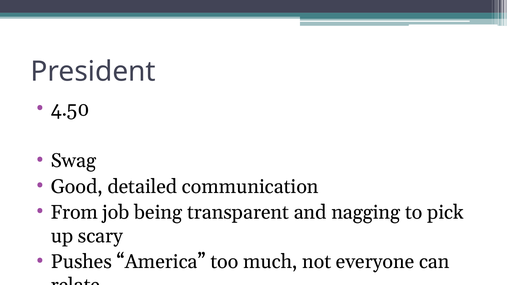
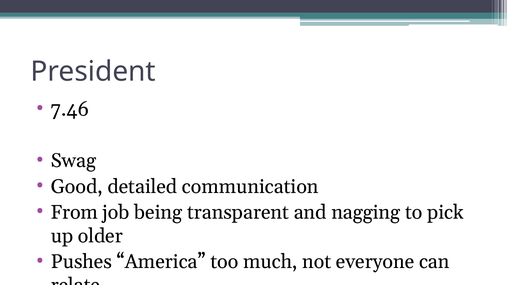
4.50: 4.50 -> 7.46 (70, 109)
scary: scary -> older (100, 236)
